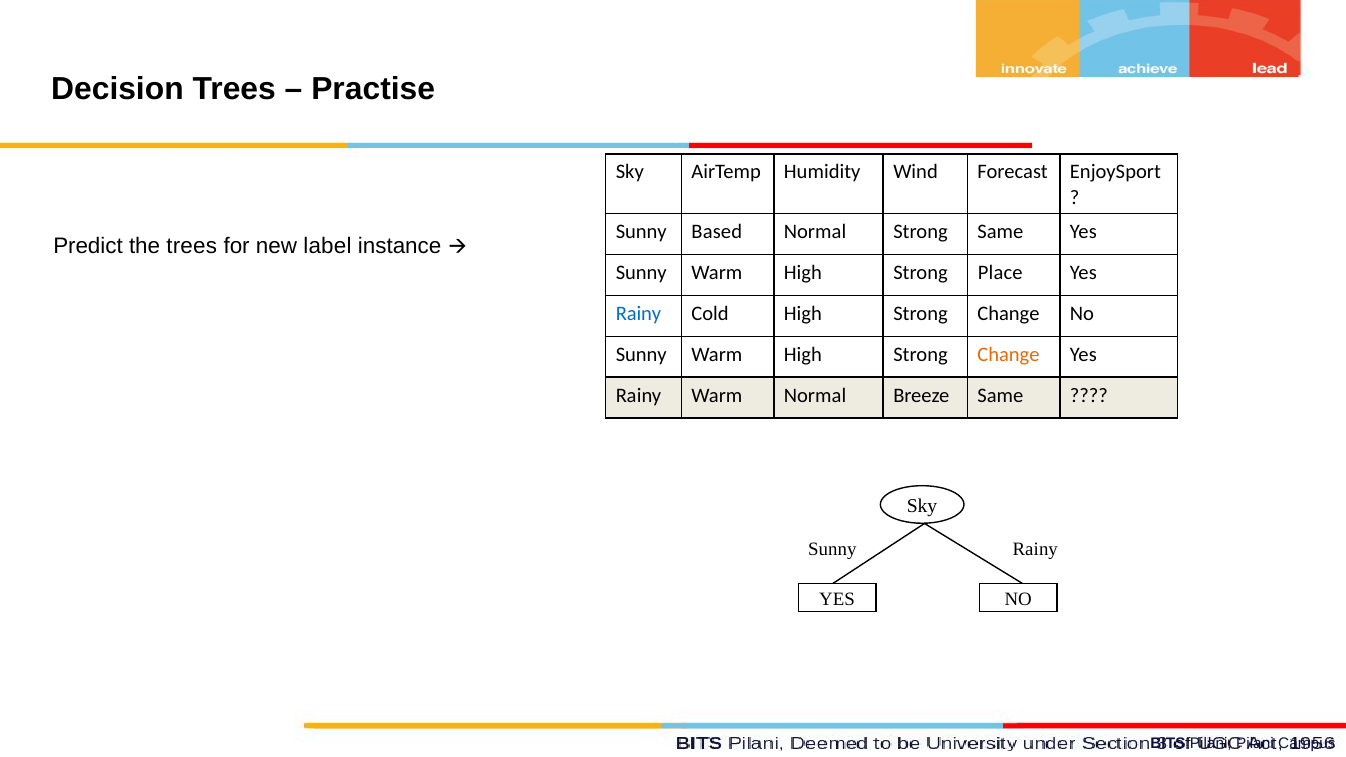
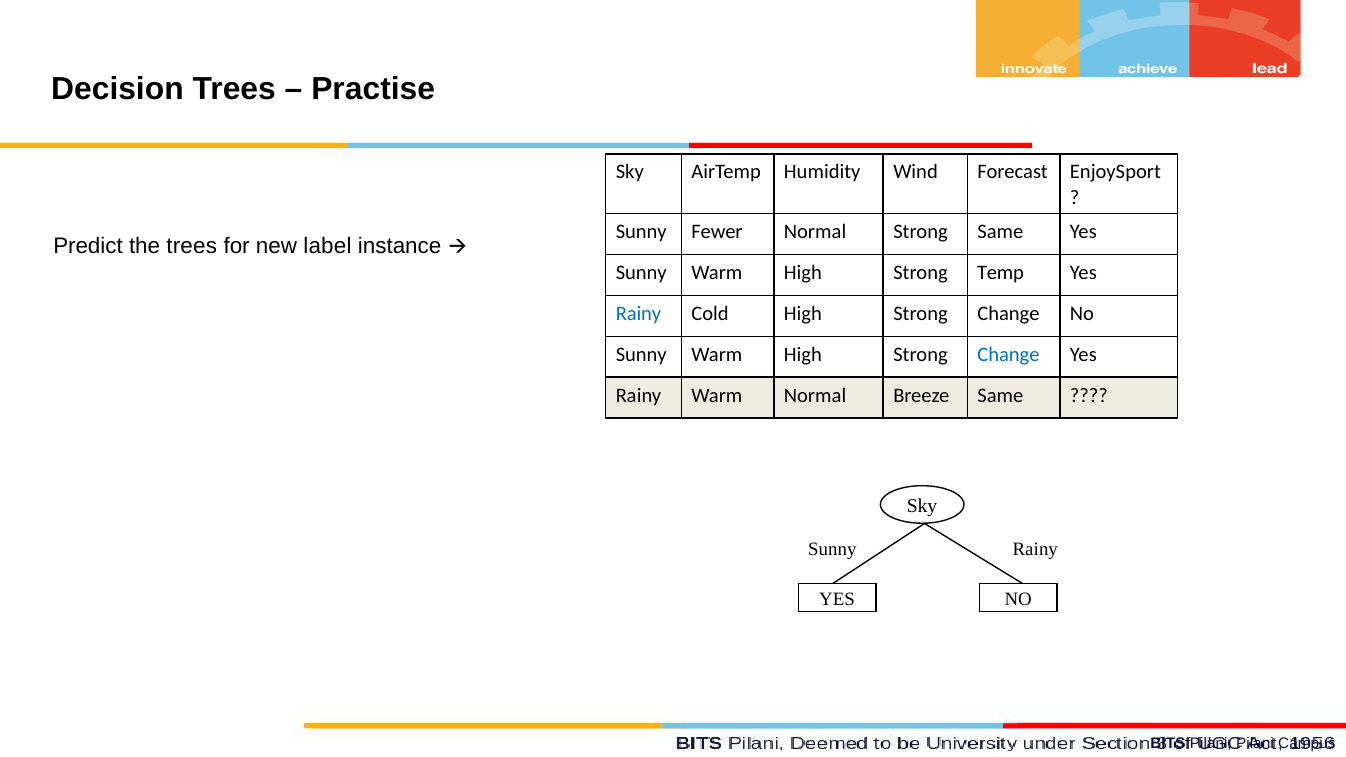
Based: Based -> Fewer (717, 232)
Place: Place -> Temp (1000, 273)
Change colour: orange -> blue (1008, 354)
